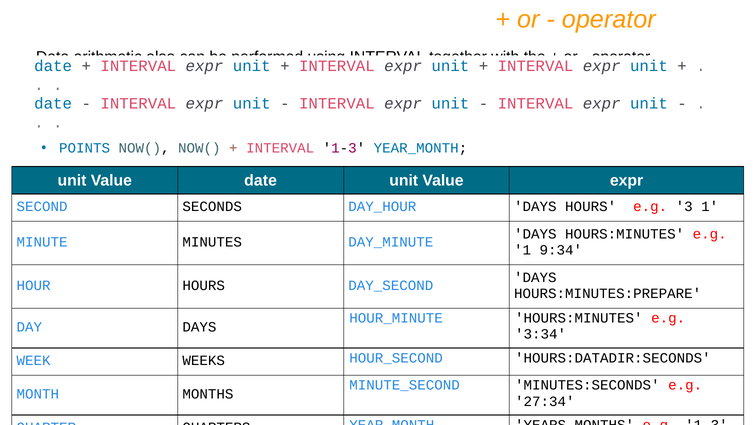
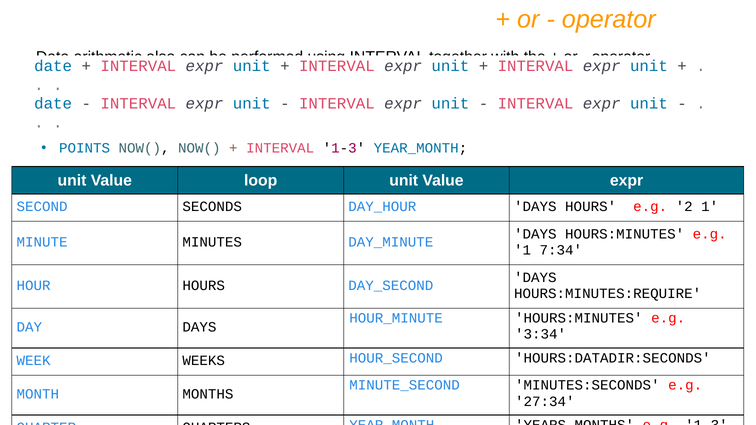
Value date: date -> loop (261, 181)
3: 3 -> 2 (684, 207)
9:34: 9:34 -> 7:34 (561, 250)
HOURS:MINUTES:PREPARE: HOURS:MINUTES:PREPARE -> HOURS:MINUTES:REQUIRE (608, 294)
